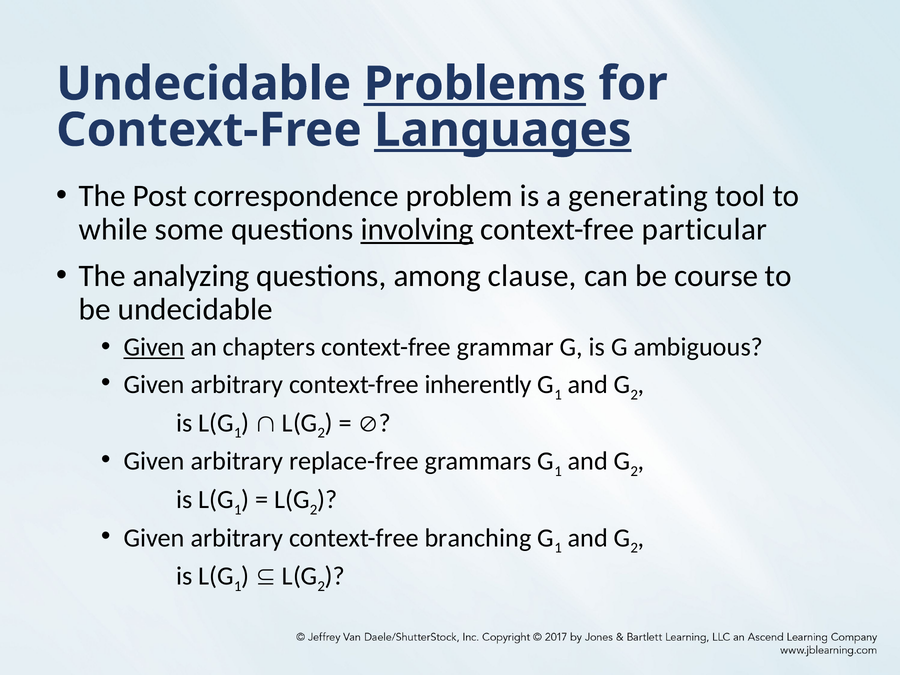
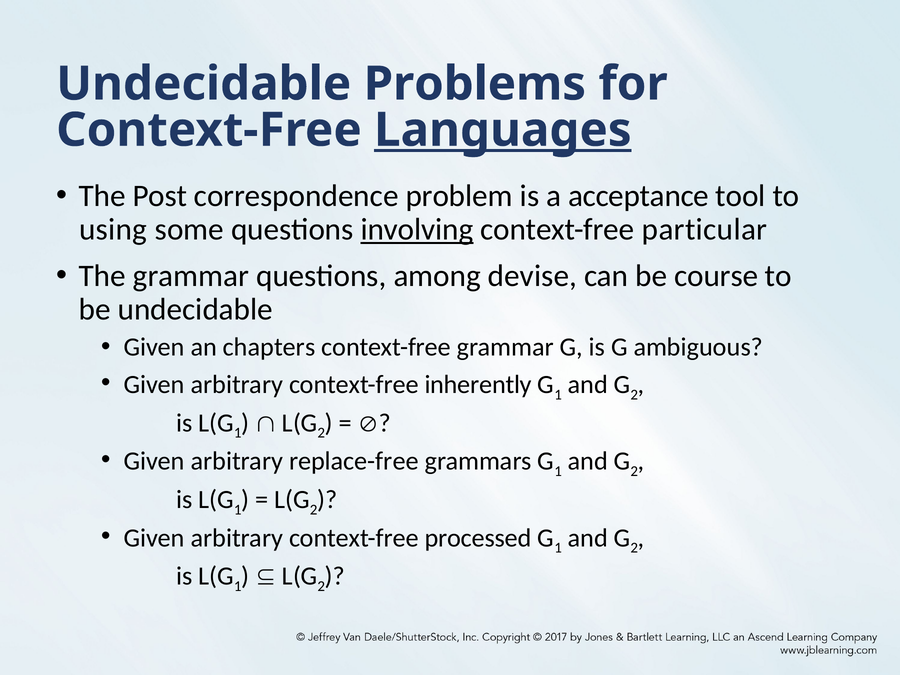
Problems underline: present -> none (475, 84)
generating: generating -> acceptance (639, 196)
while: while -> using (113, 230)
The analyzing: analyzing -> grammar (191, 276)
clause: clause -> devise (532, 276)
Given underline: present -> none (154, 347)
branching: branching -> processed (478, 538)
